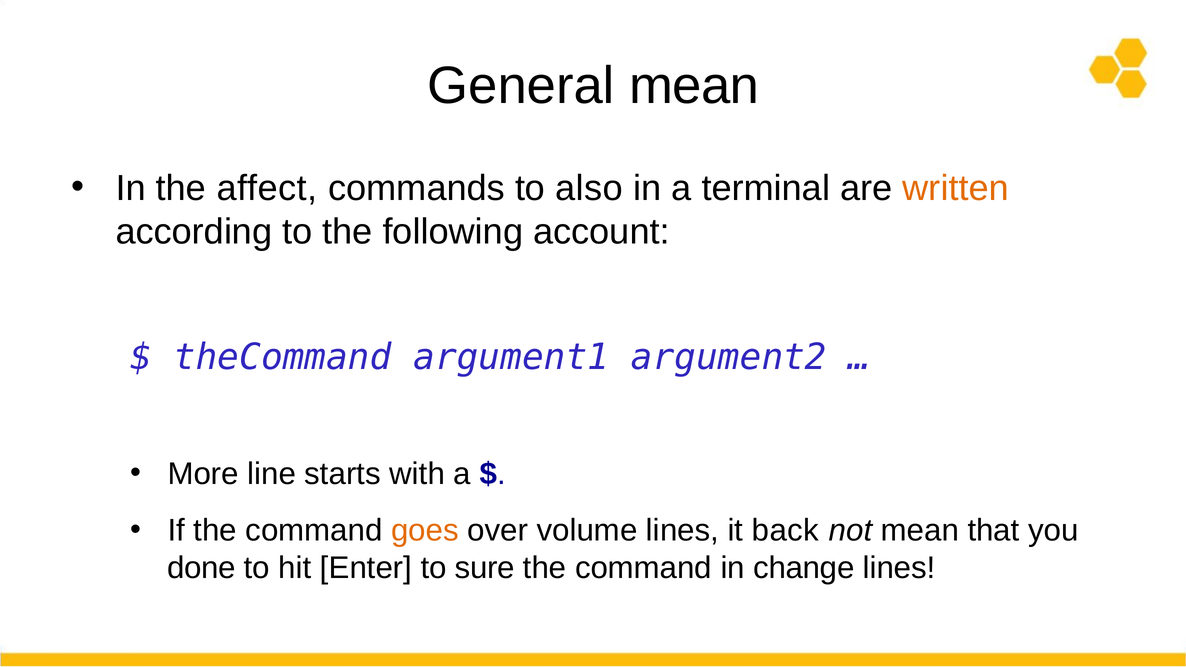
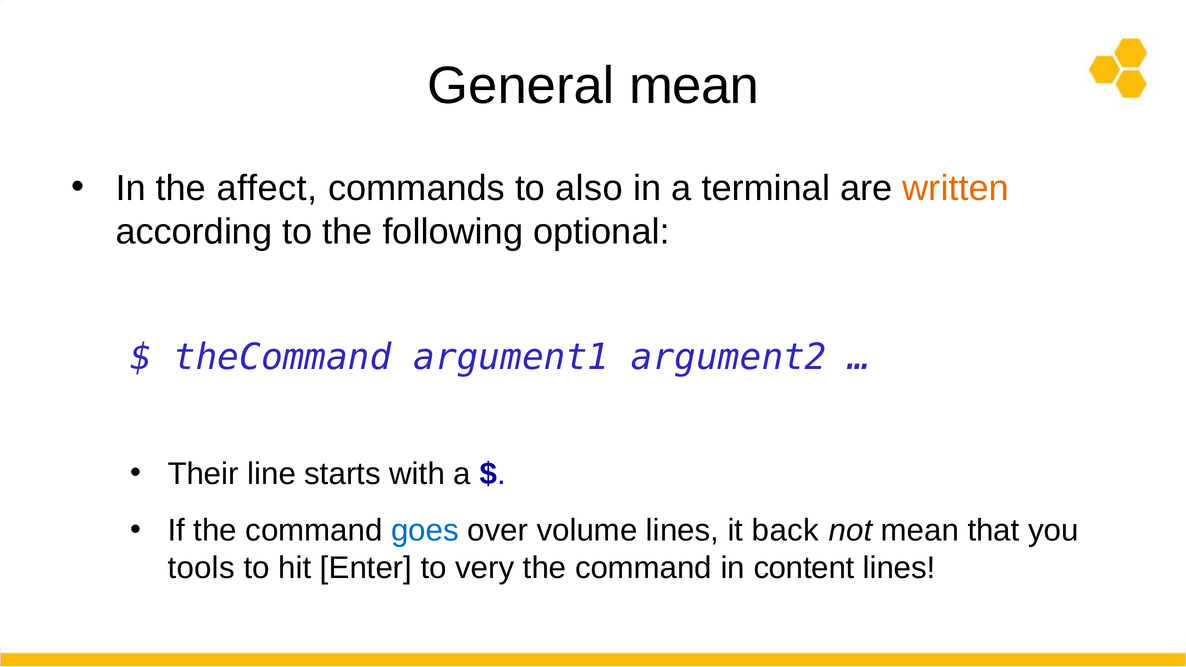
account: account -> optional (601, 232)
More: More -> Their (203, 474)
goes colour: orange -> blue (425, 531)
done: done -> tools (201, 568)
sure: sure -> very (485, 568)
change: change -> content (804, 568)
